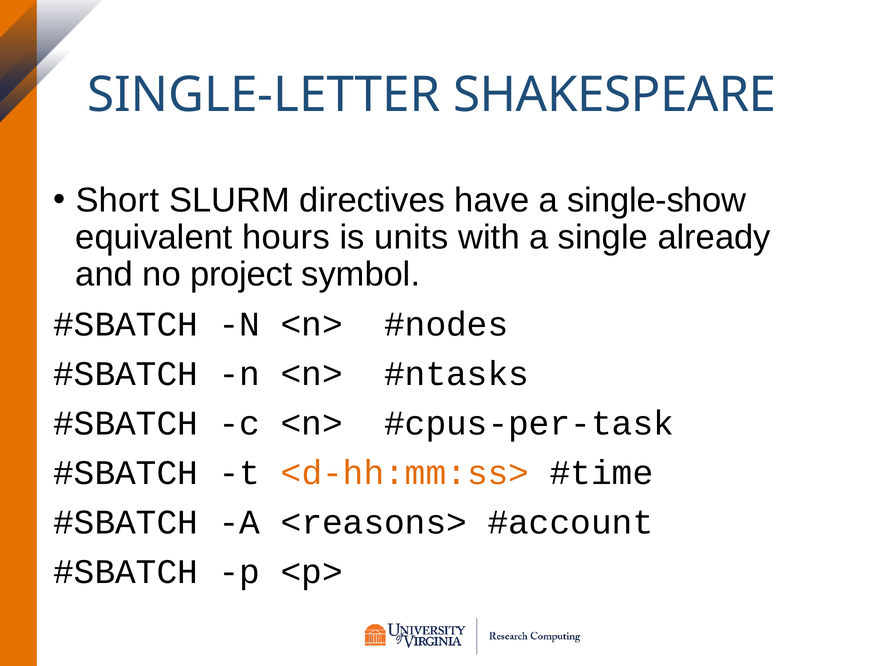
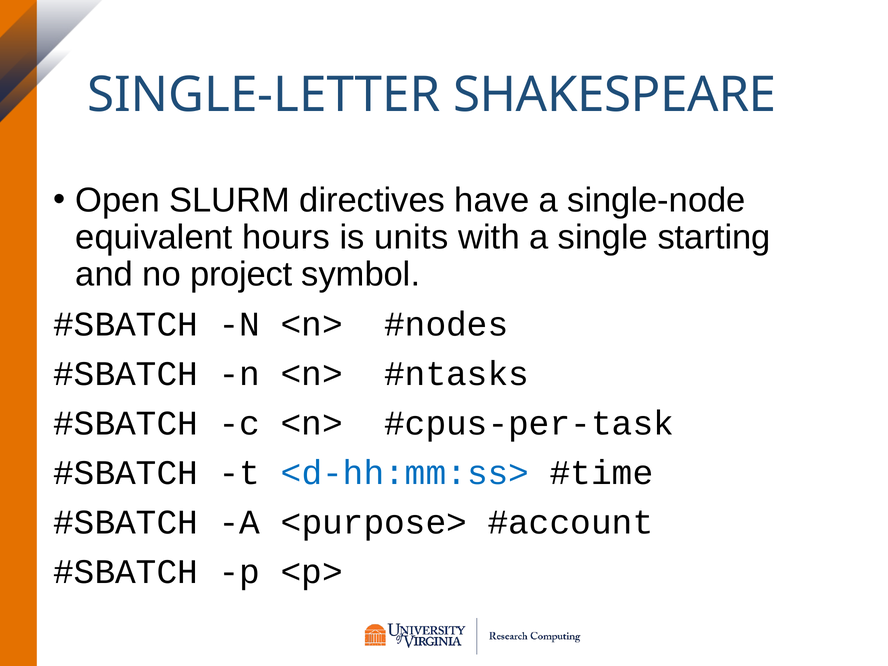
Short: Short -> Open (118, 200)
single-show: single-show -> single-node (657, 200)
already: already -> starting (714, 237)
<d-hh:mm:ss> colour: orange -> blue (405, 473)
<reasons>: <reasons> -> <purpose> (374, 522)
